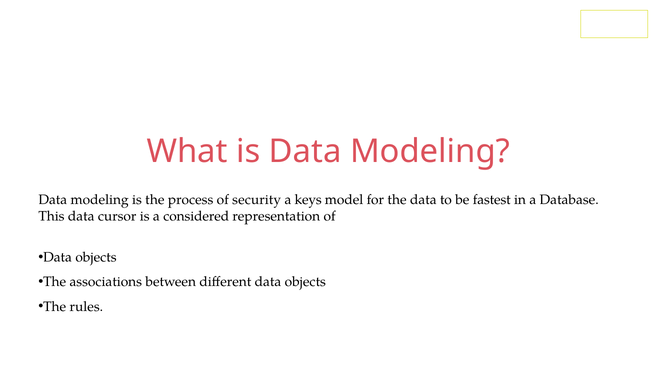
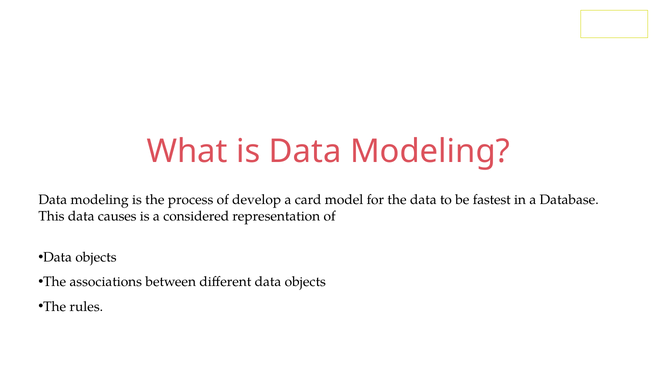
security: security -> develop (257, 200)
keys: keys -> card (308, 200)
cursor: cursor -> causes (117, 217)
